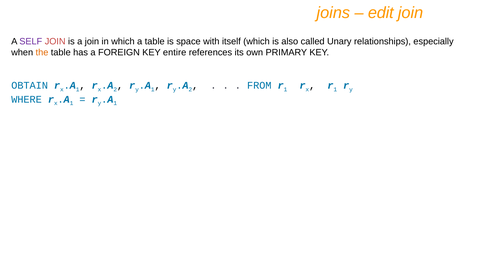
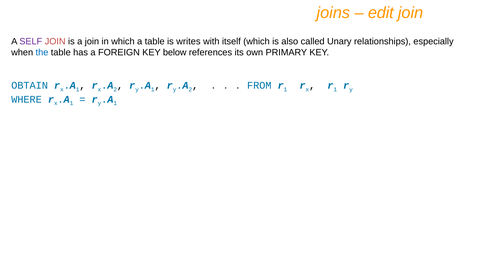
space: space -> writes (188, 41)
the colour: orange -> blue (42, 52)
entire: entire -> below (175, 52)
